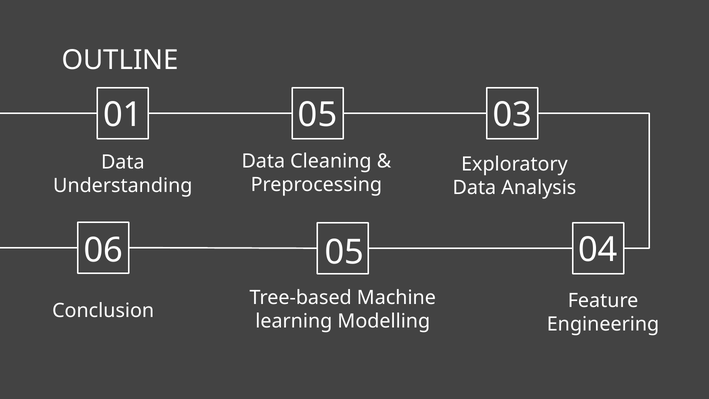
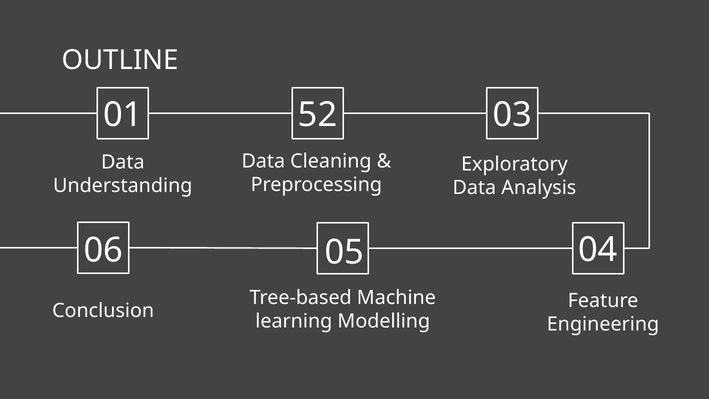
01 05: 05 -> 52 (318, 115)
